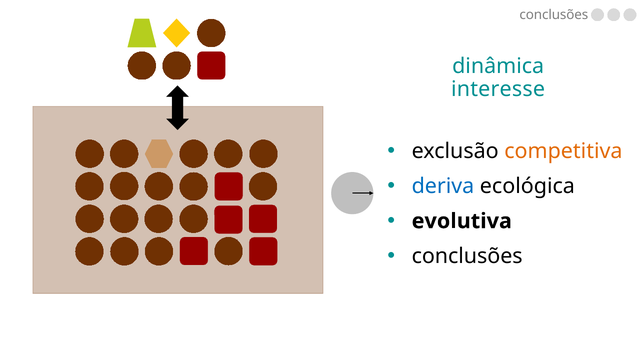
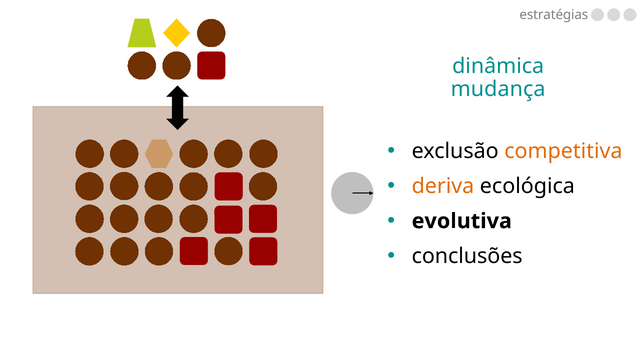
conclusões: conclusões -> estratégias (554, 15)
interesse: interesse -> mudança (498, 89)
deriva colour: blue -> orange (443, 186)
